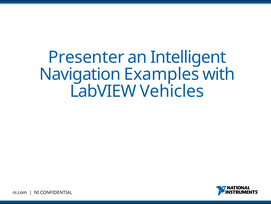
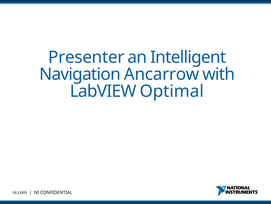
Examples: Examples -> Ancarrow (162, 74)
Vehicles: Vehicles -> Optimal (172, 91)
